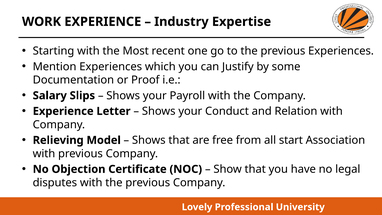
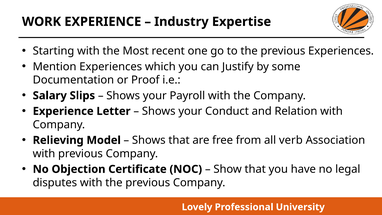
start: start -> verb (291, 140)
